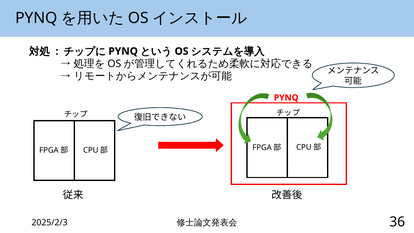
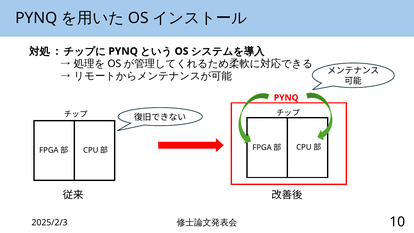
36: 36 -> 10 (397, 222)
